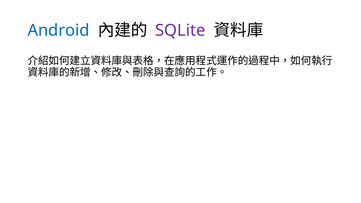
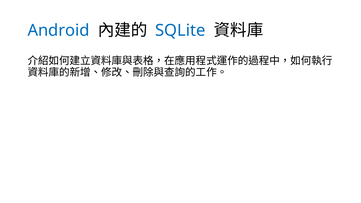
SQLite colour: purple -> blue (180, 30)
